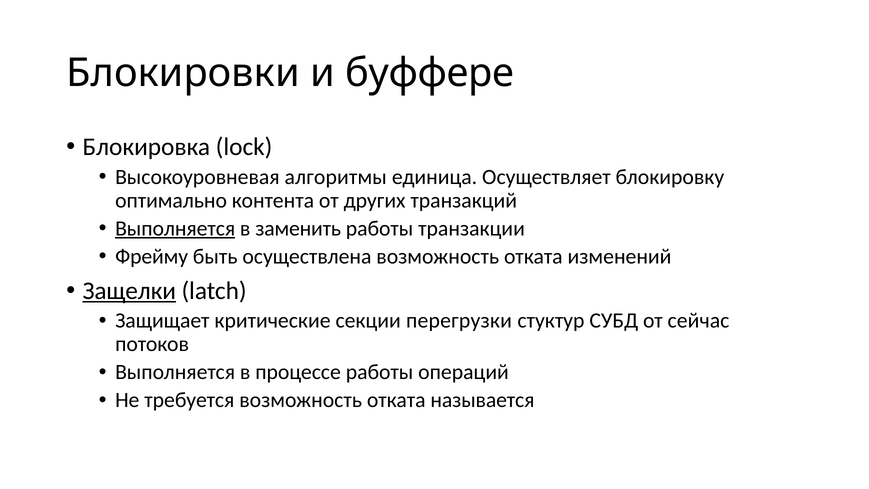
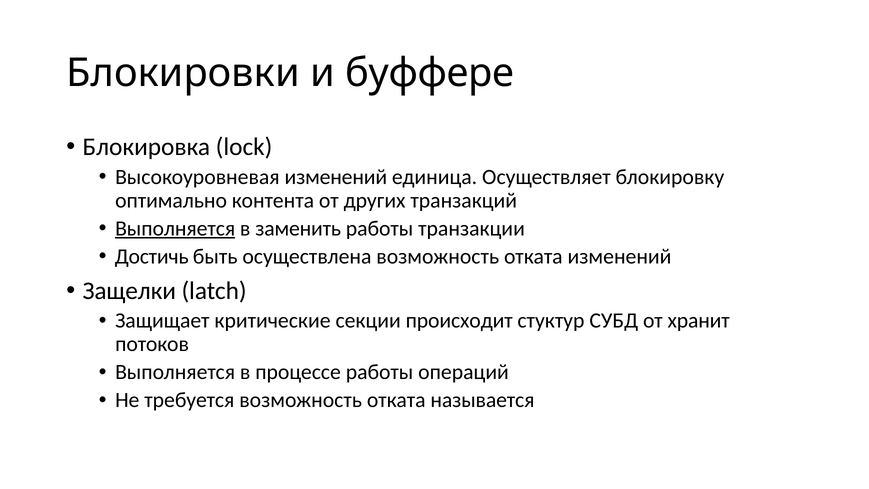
Высокоуровневая алгоритмы: алгоритмы -> изменений (336, 177)
Фрейму: Фрейму -> Достичь (152, 256)
Защелки underline: present -> none (129, 291)
перегрузки: перегрузки -> происходит (459, 321)
сейчас: сейчас -> хранит (699, 321)
